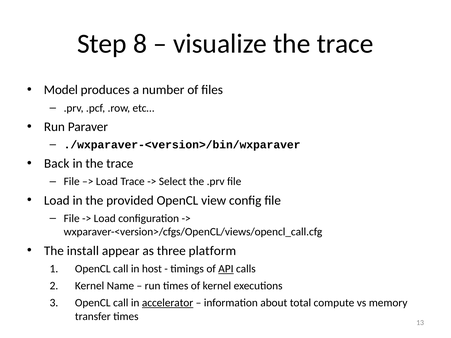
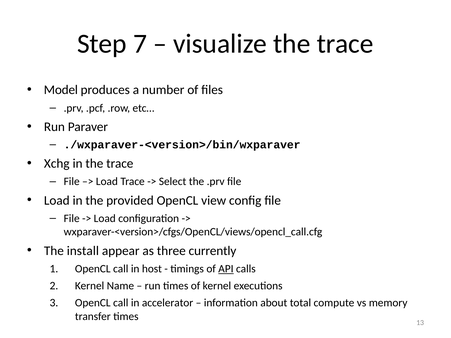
8: 8 -> 7 (140, 44)
Back: Back -> Xchg (57, 164)
platform: platform -> currently (212, 251)
accelerator underline: present -> none (168, 303)
